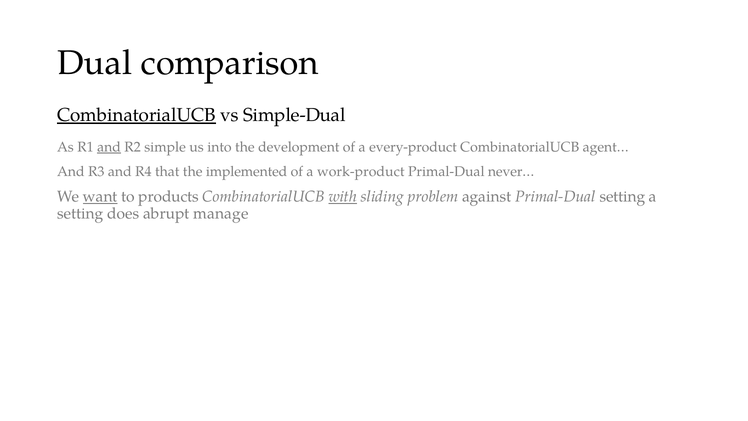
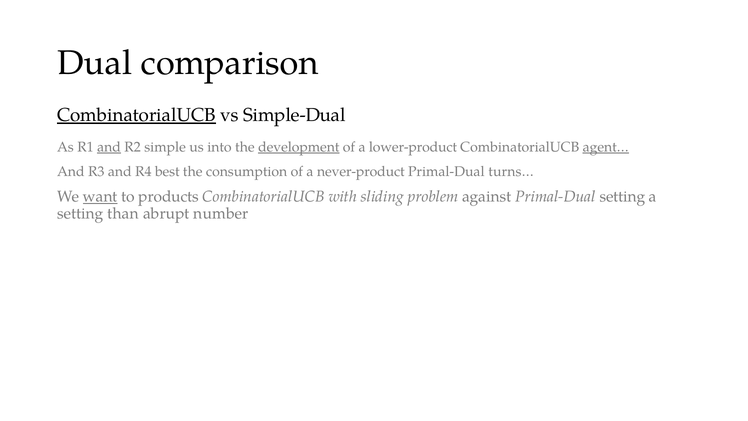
development underline: none -> present (299, 147)
every-product: every-product -> lower-product (413, 147)
agent… underline: none -> present (606, 147)
that: that -> best (167, 171)
implemented: implemented -> consumption (247, 171)
work-product: work-product -> never-product (361, 171)
never…: never… -> turns… (511, 171)
with underline: present -> none (343, 197)
does: does -> than (123, 214)
manage: manage -> number (221, 214)
